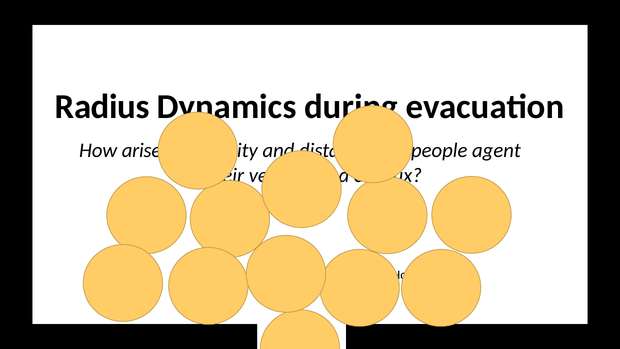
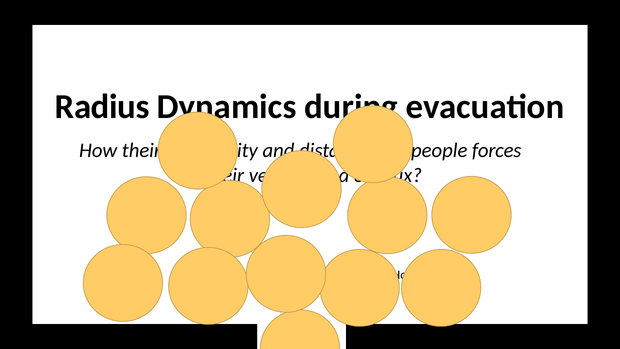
How arise: arise -> their (141, 150)
agent: agent -> forces (497, 150)
